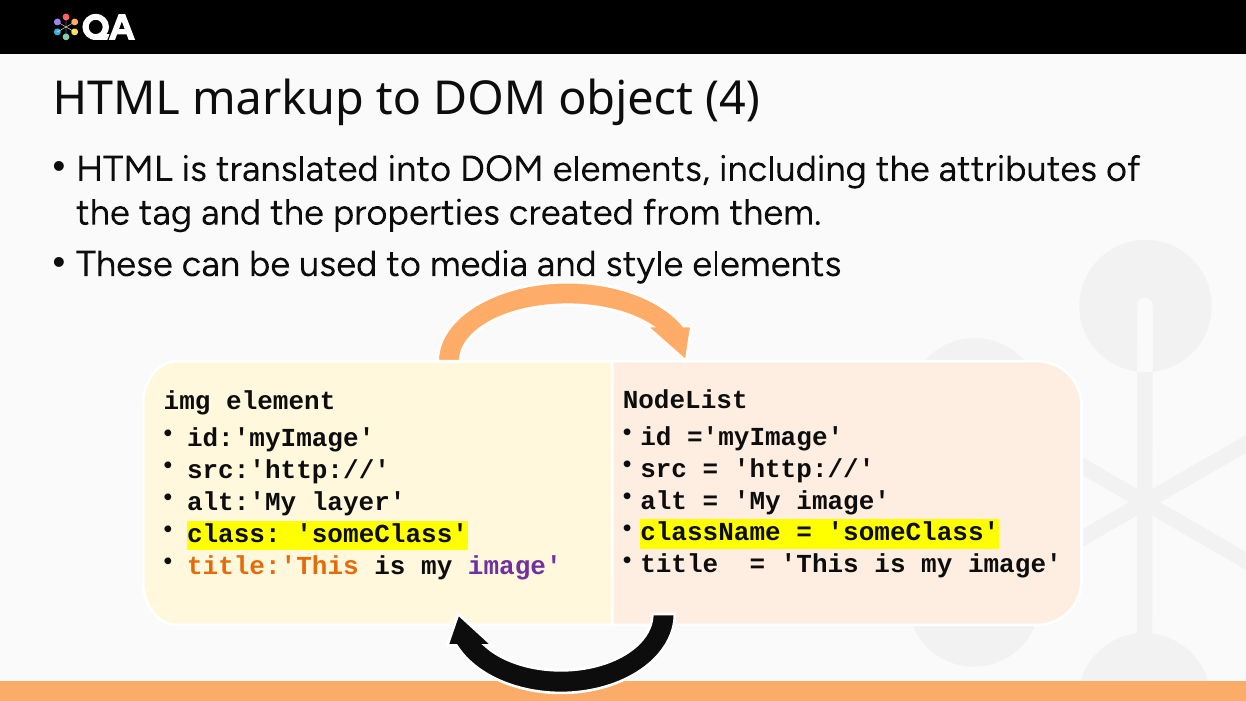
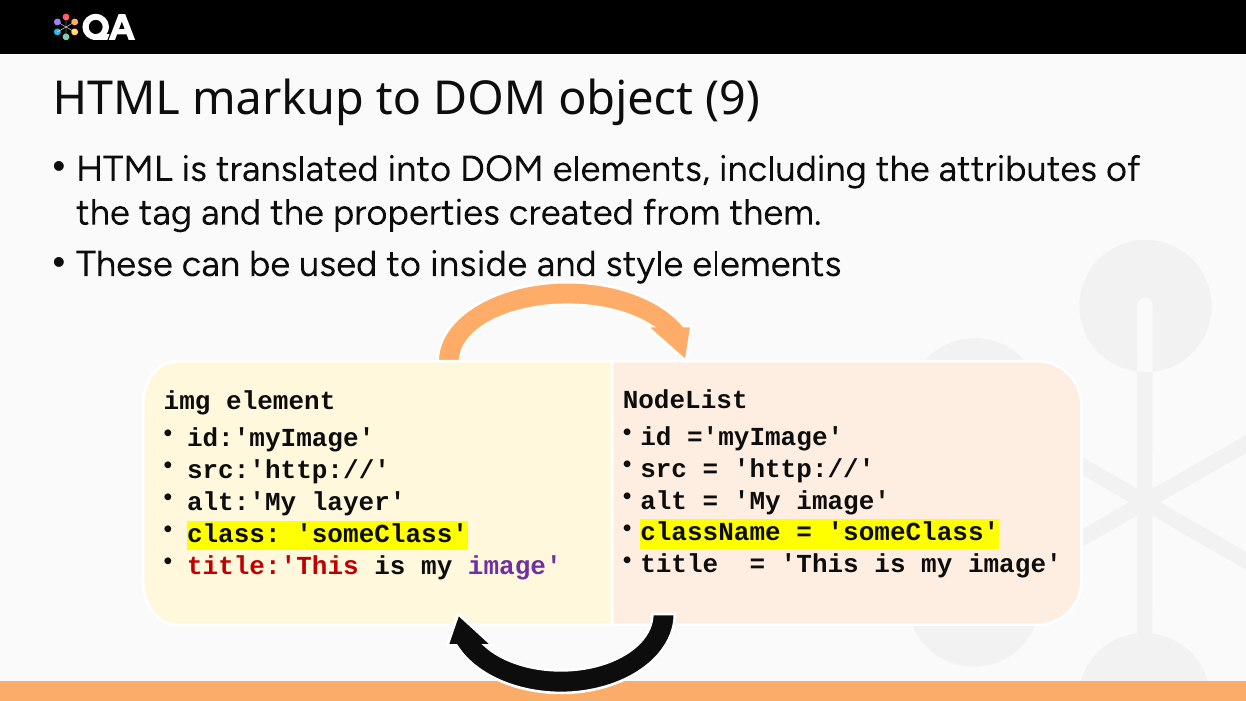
4: 4 -> 9 (732, 99)
media: media -> inside (479, 264)
title:'This colour: orange -> red (273, 566)
